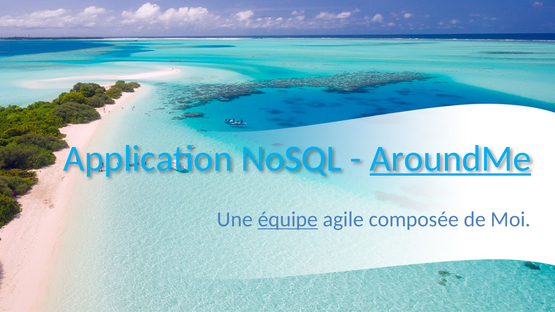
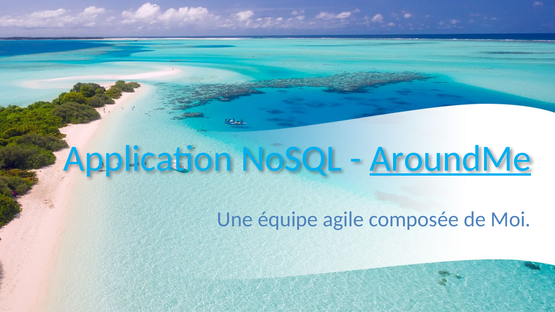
équipe underline: present -> none (288, 220)
